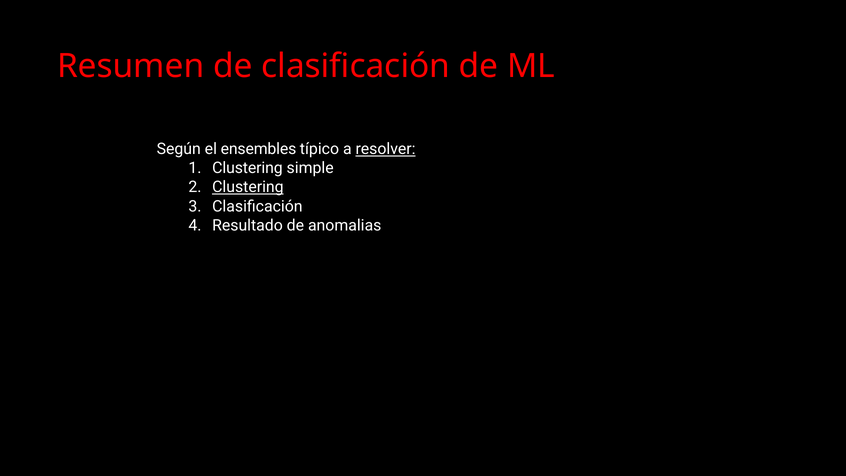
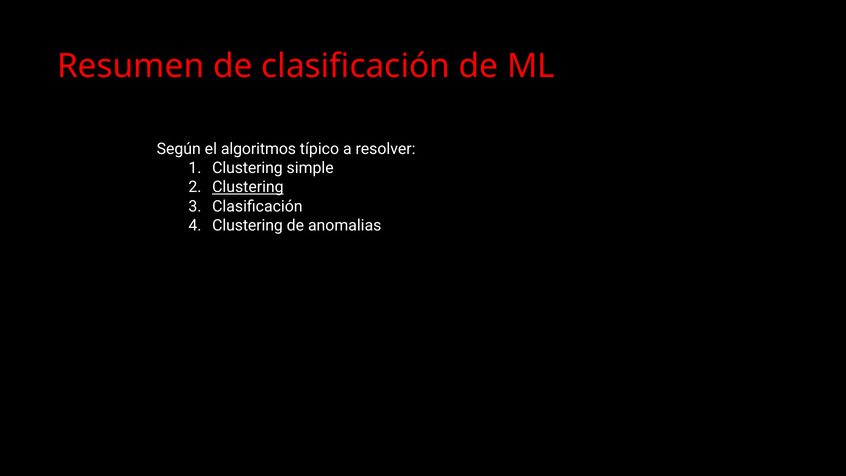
ensembles: ensembles -> algoritmos (258, 149)
resolver underline: present -> none (385, 149)
Resultado: Resultado -> Clustering (248, 225)
